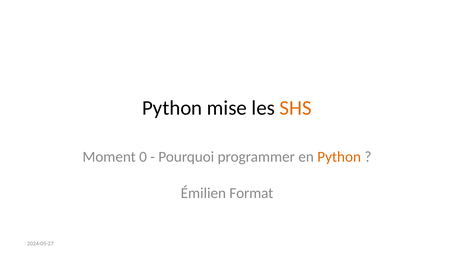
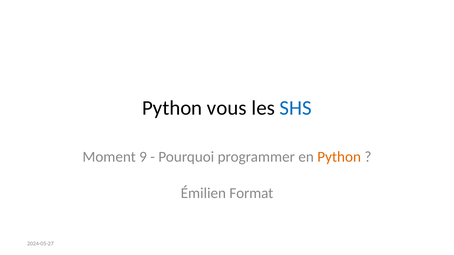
mise: mise -> vous (227, 108)
SHS colour: orange -> blue (296, 108)
0: 0 -> 9 (143, 157)
